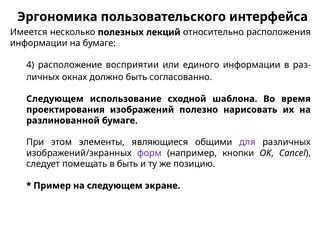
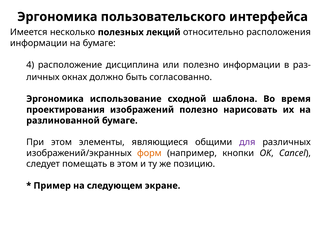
восприятии: восприятии -> дисциплина (132, 65)
или единого: единого -> полезно (201, 65)
Следующем: Следующем -> Эргономика (55, 99)
форм colour: purple -> orange (149, 153)
в быть: быть -> этом (127, 164)
